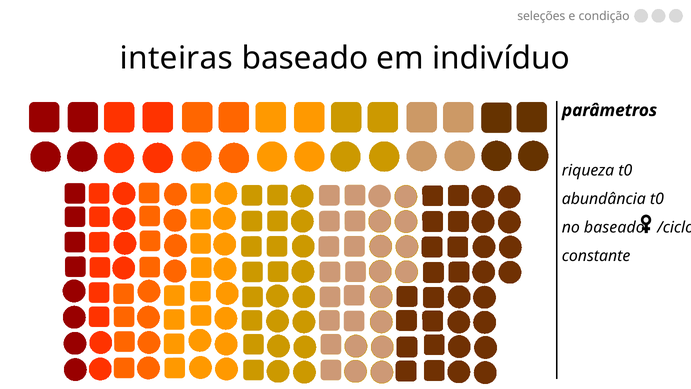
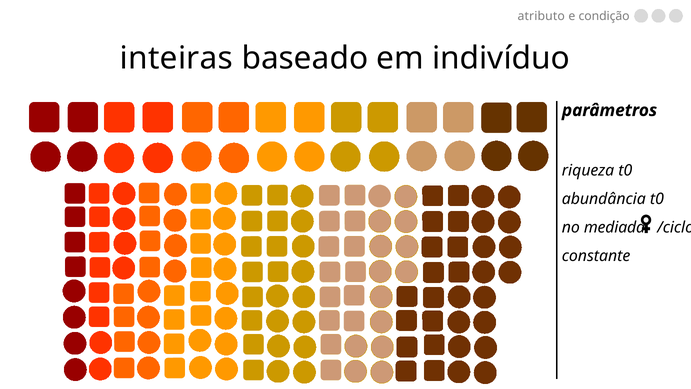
seleções: seleções -> atributo (541, 16)
no baseado: baseado -> mediada (614, 228)
